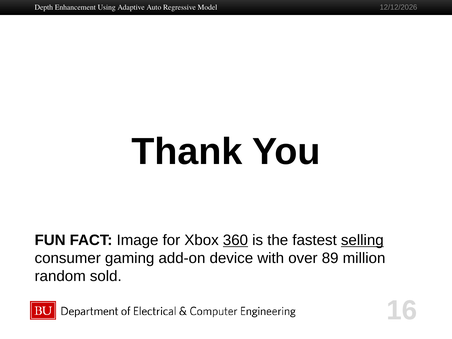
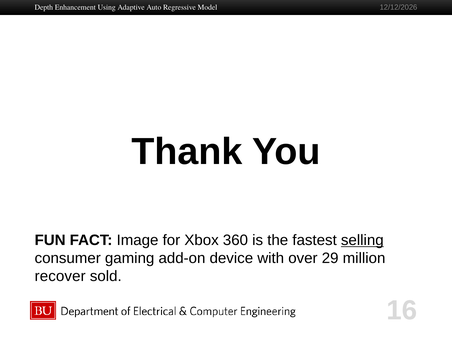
360 underline: present -> none (235, 240)
89: 89 -> 29 (330, 258)
random: random -> recover (60, 276)
